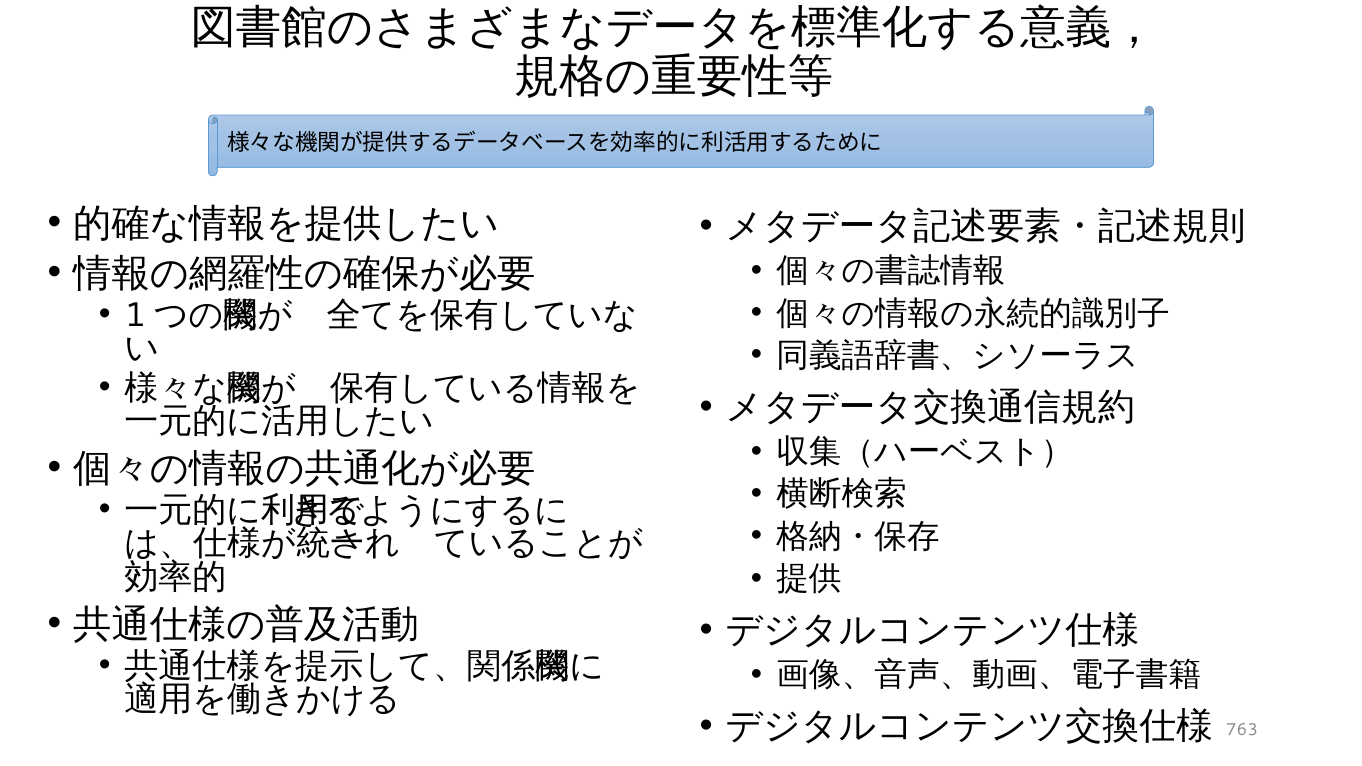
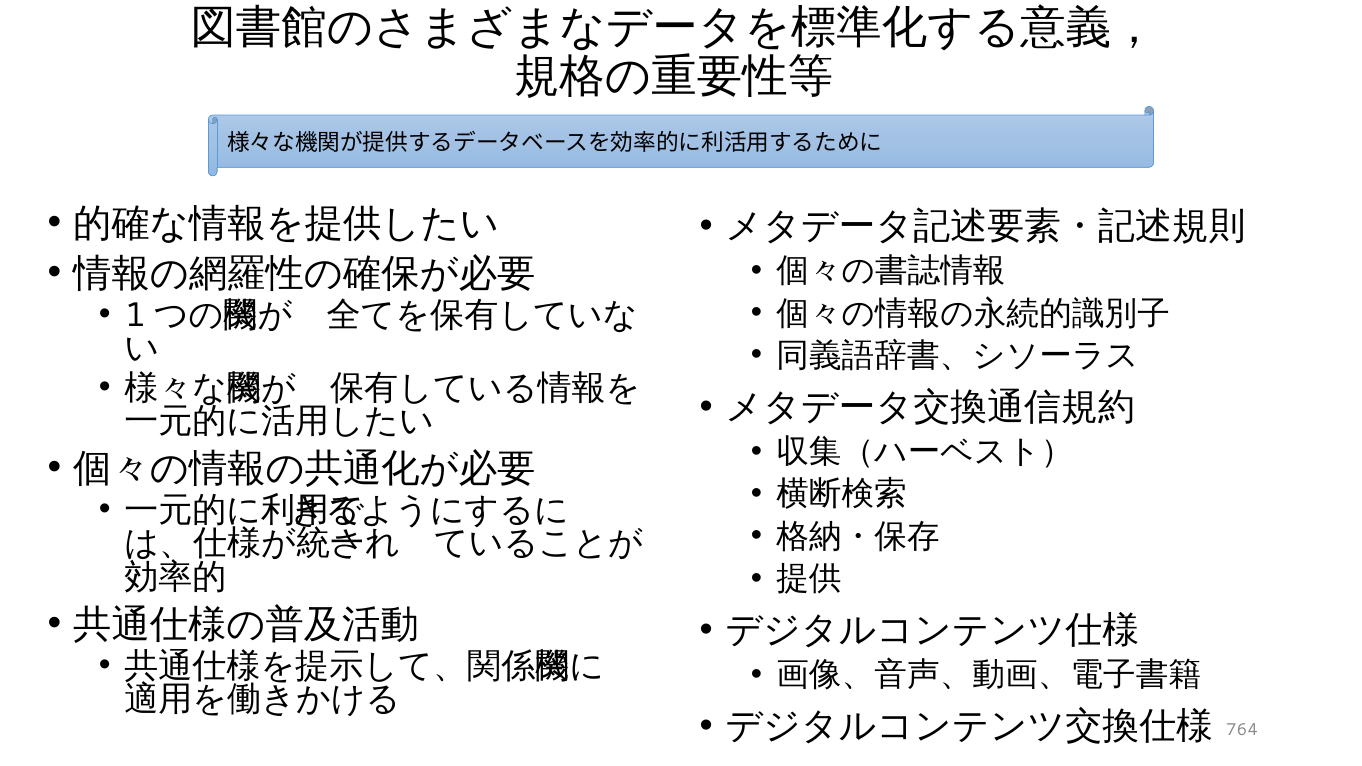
763: 763 -> 764 (1242, 730)
